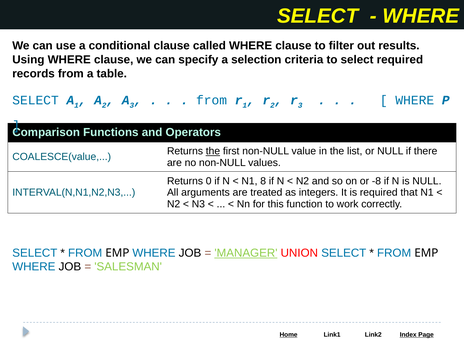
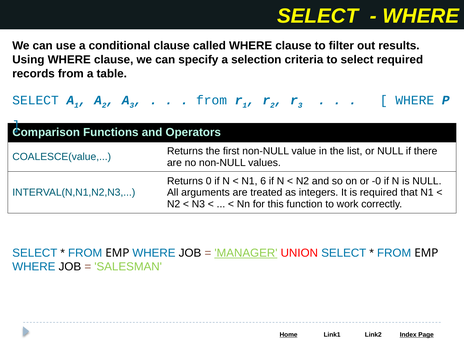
the underline: present -> none (213, 151)
8: 8 -> 6 (263, 181)
-8: -8 -> -0 (376, 181)
